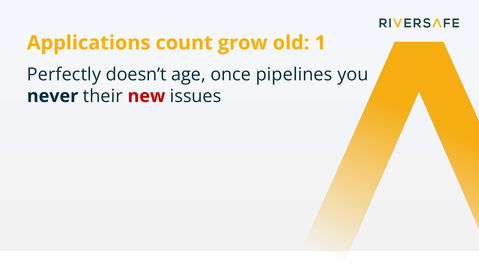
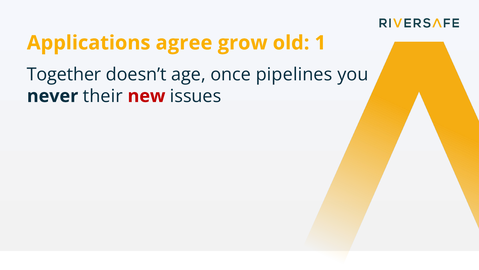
count: count -> agree (184, 43)
Perfectly: Perfectly -> Together (64, 74)
